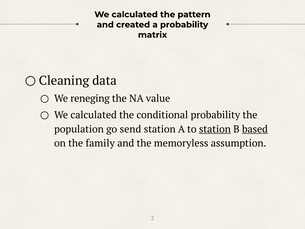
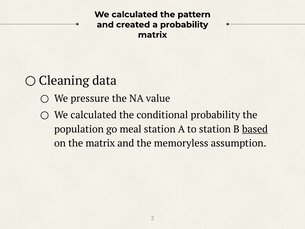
reneging: reneging -> pressure (90, 98)
send: send -> meal (131, 129)
station underline: present -> none (215, 129)
the family: family -> matrix (100, 143)
